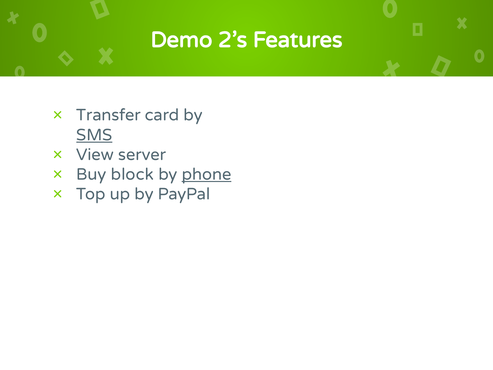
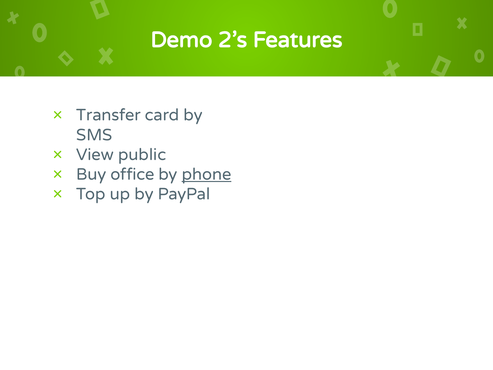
SMS underline: present -> none (94, 135)
server: server -> public (142, 155)
block: block -> office (132, 174)
